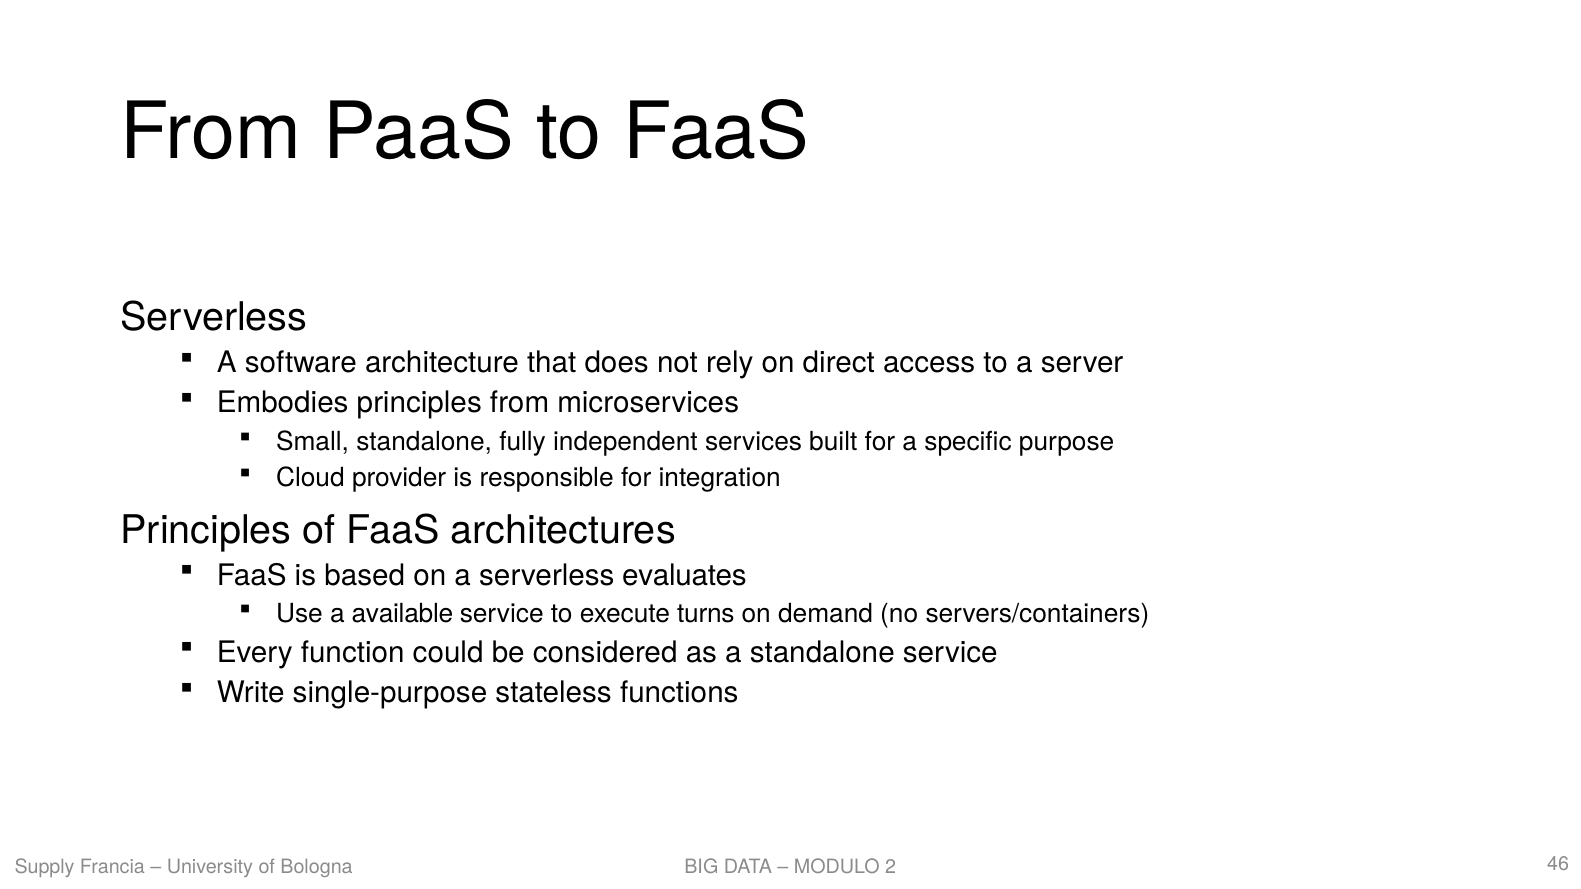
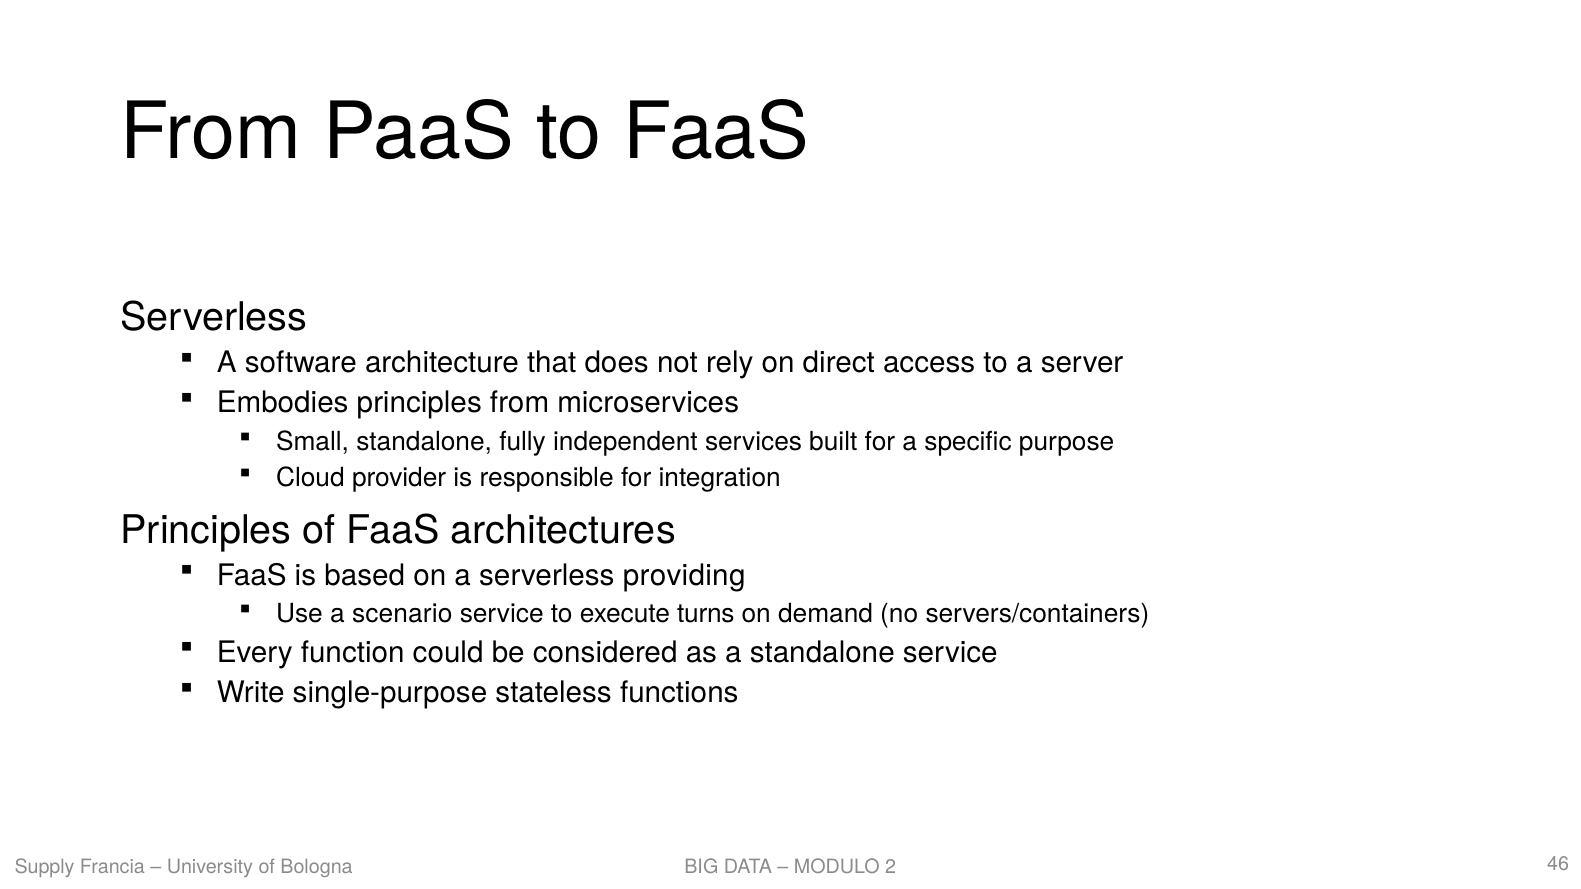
evaluates: evaluates -> providing (684, 576)
available: available -> scenario (402, 614)
